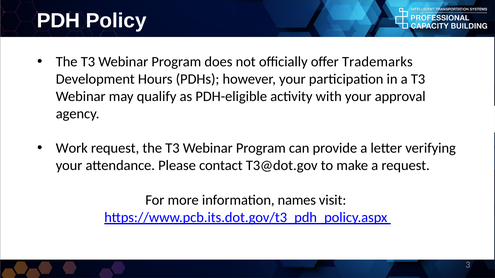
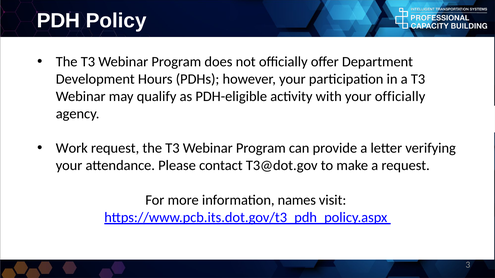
Trademarks: Trademarks -> Department (377, 62)
your approval: approval -> officially (400, 96)
